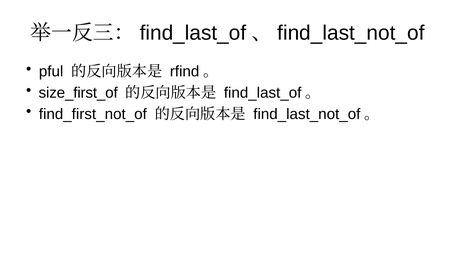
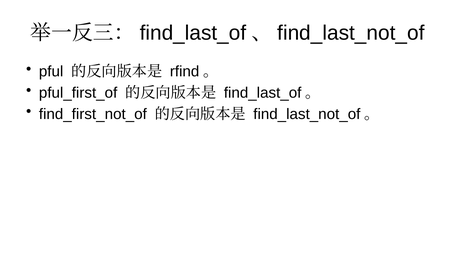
size_first_of: size_first_of -> pful_first_of (78, 93)
